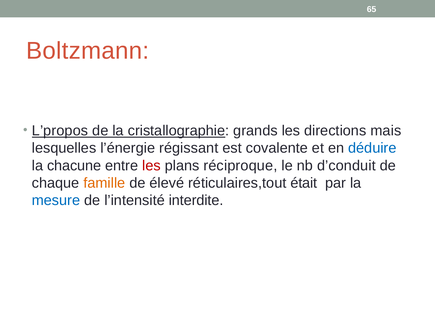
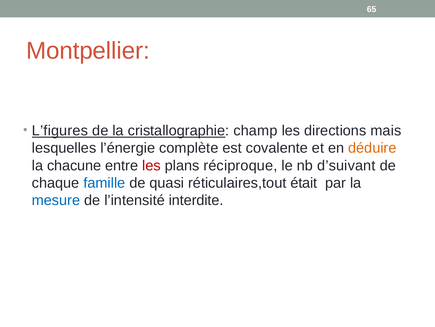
Boltzmann: Boltzmann -> Montpellier (88, 51)
L’propos: L’propos -> L’figures (60, 130)
grands: grands -> champ (255, 130)
régissant: régissant -> complète (189, 148)
déduire colour: blue -> orange (372, 148)
d’conduit: d’conduit -> d’suivant (346, 165)
famille colour: orange -> blue (104, 183)
élevé: élevé -> quasi (167, 183)
